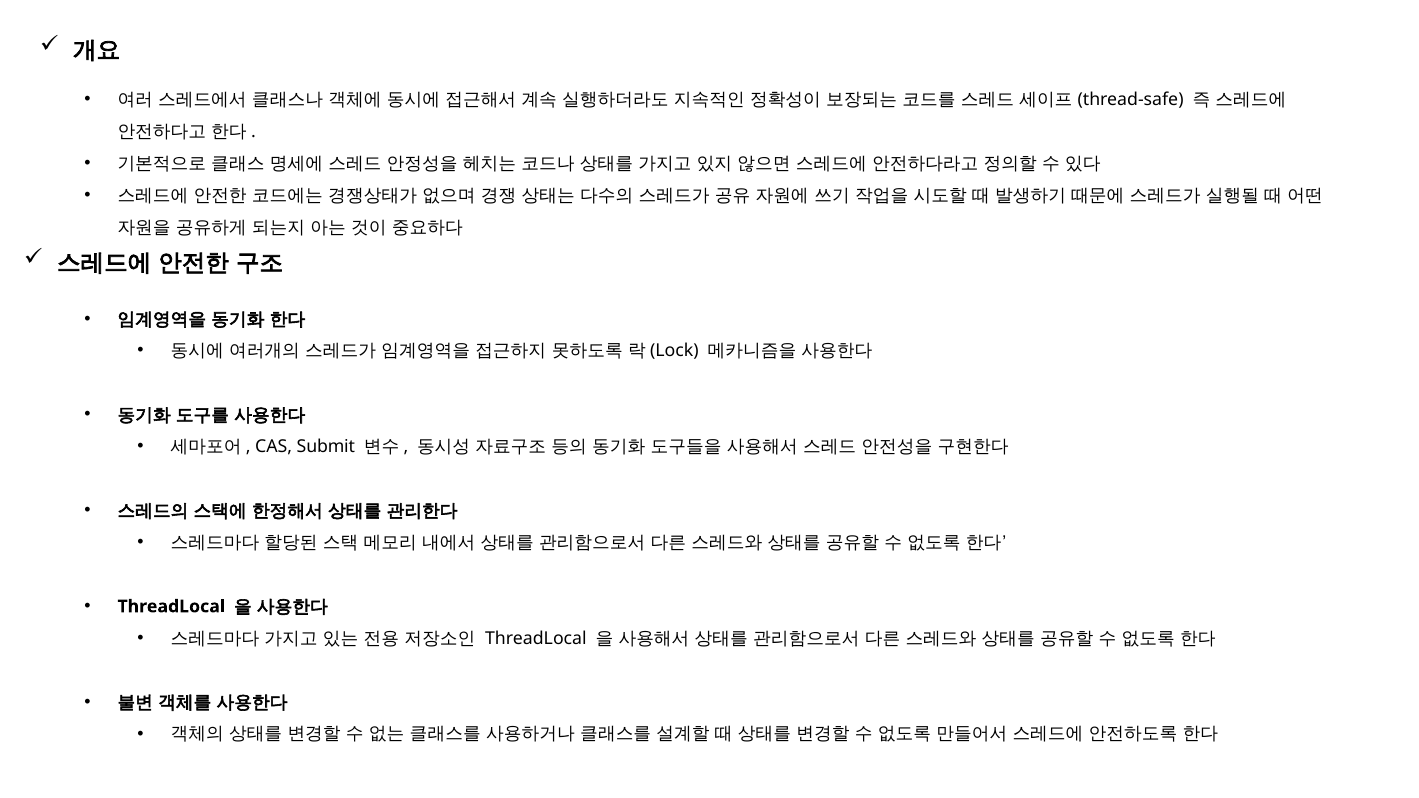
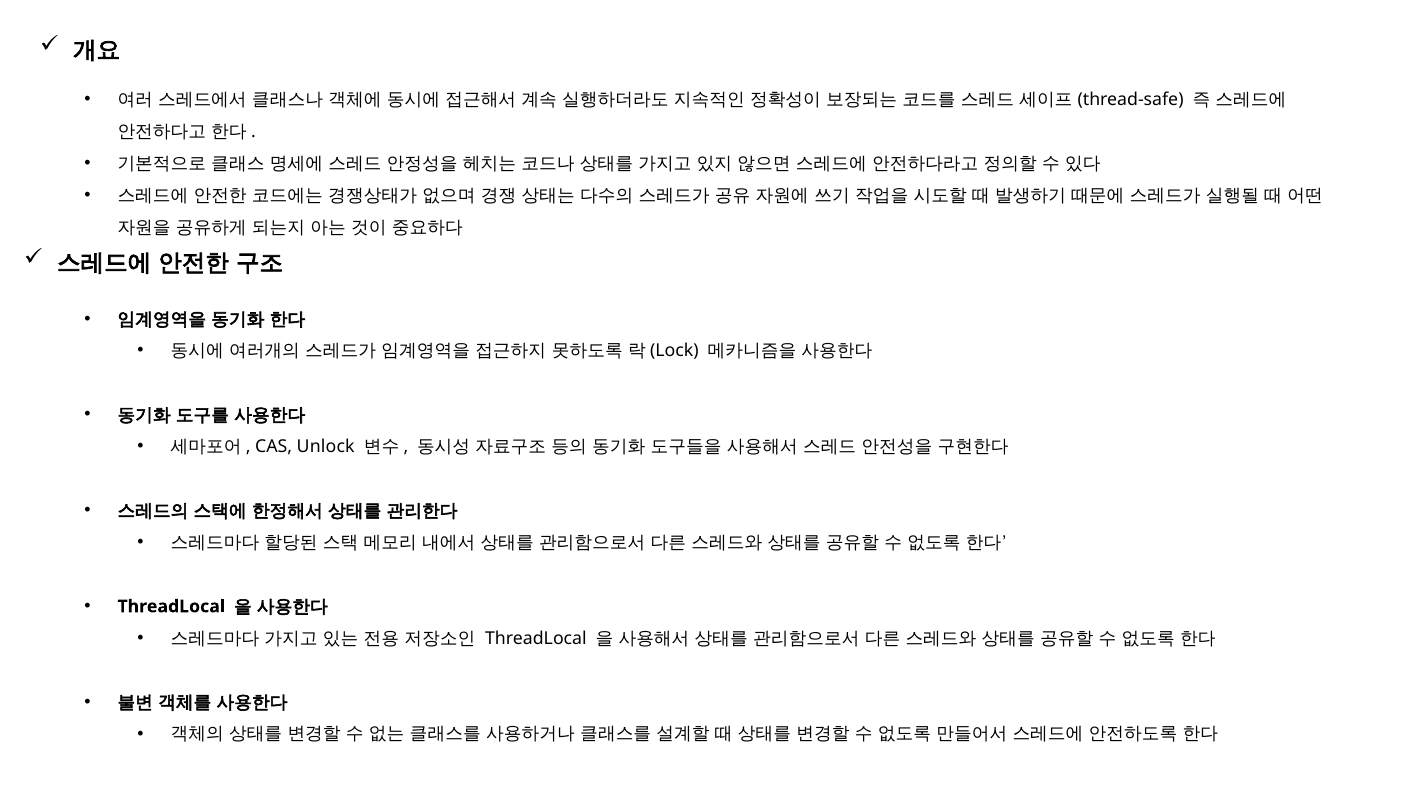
Submit: Submit -> Unlock (326, 447)
